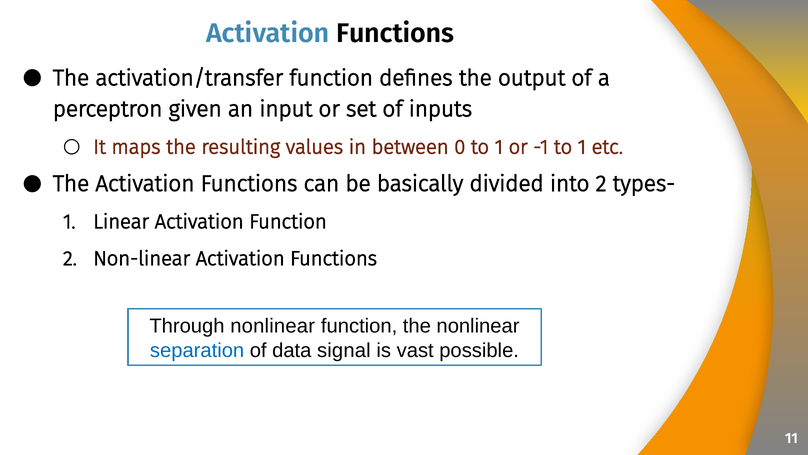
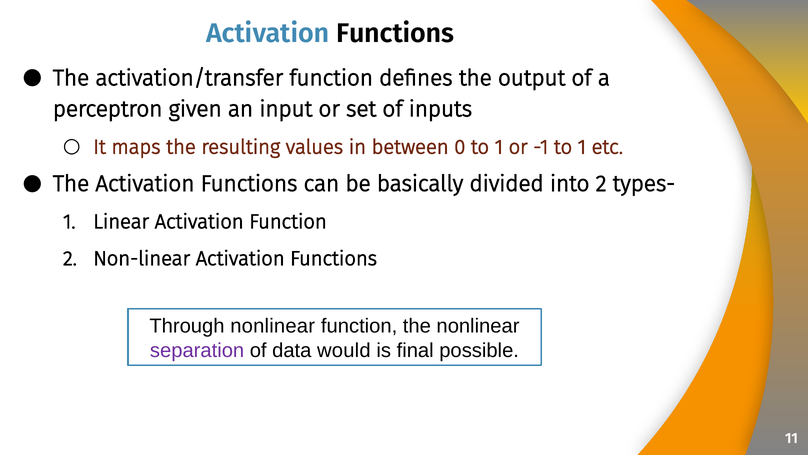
separation colour: blue -> purple (197, 350)
signal: signal -> would (344, 350)
vast: vast -> final (415, 350)
